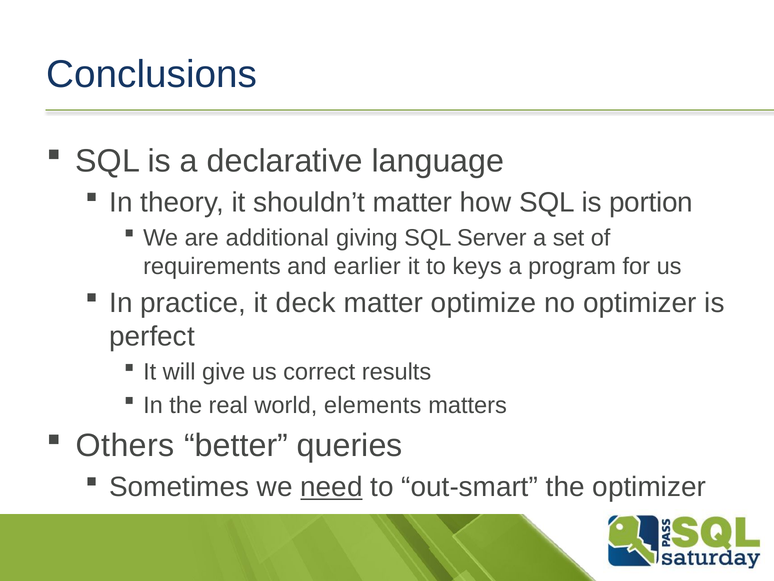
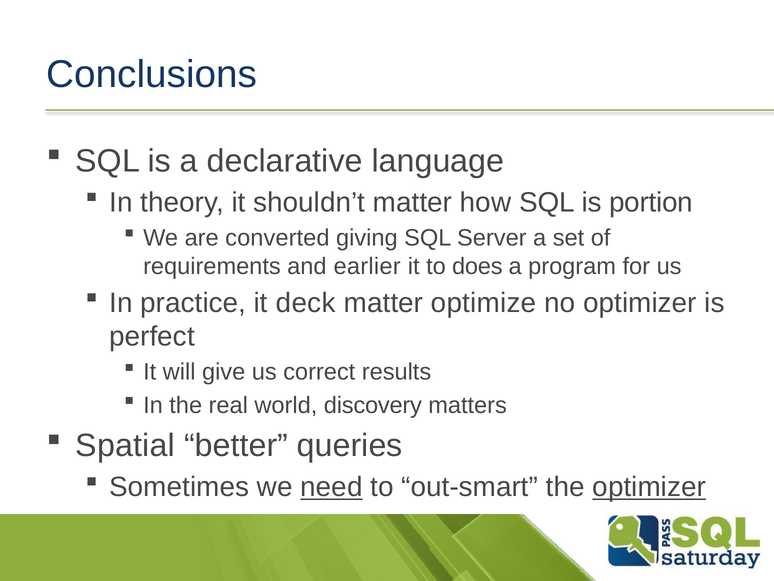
additional: additional -> converted (277, 238)
keys: keys -> does (477, 266)
elements: elements -> discovery (373, 405)
Others: Others -> Spatial (125, 445)
optimizer underline: none -> present (649, 487)
